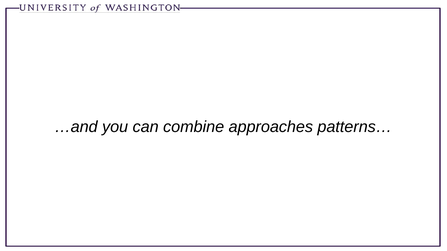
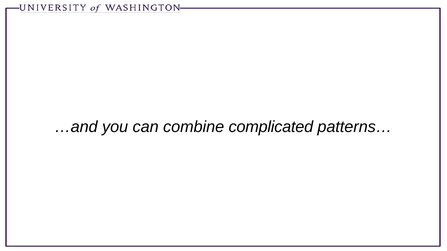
approaches: approaches -> complicated (271, 127)
